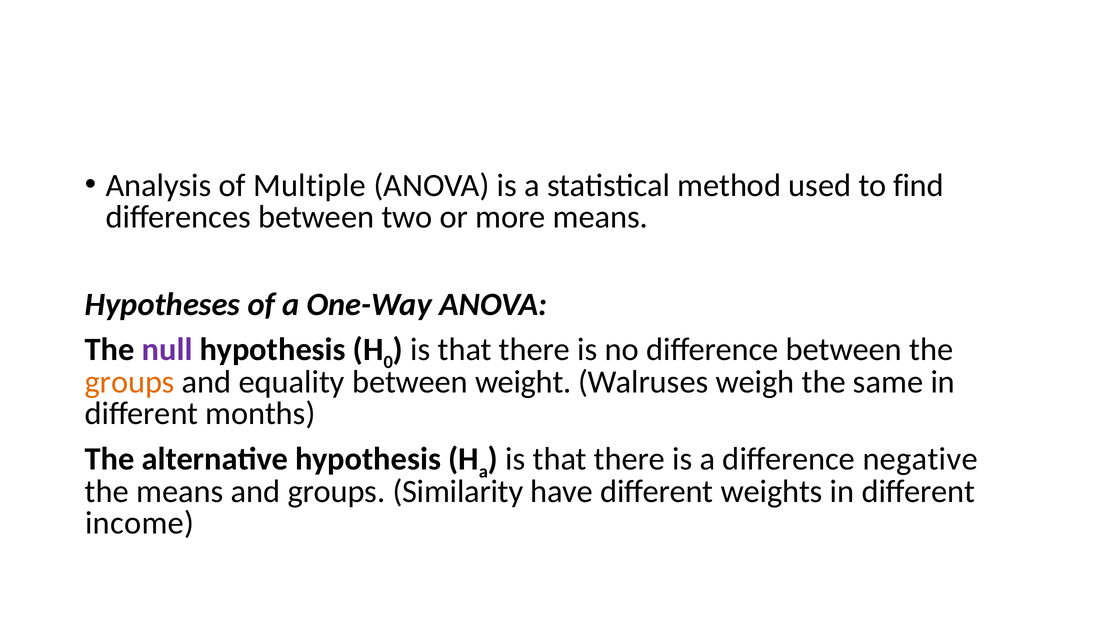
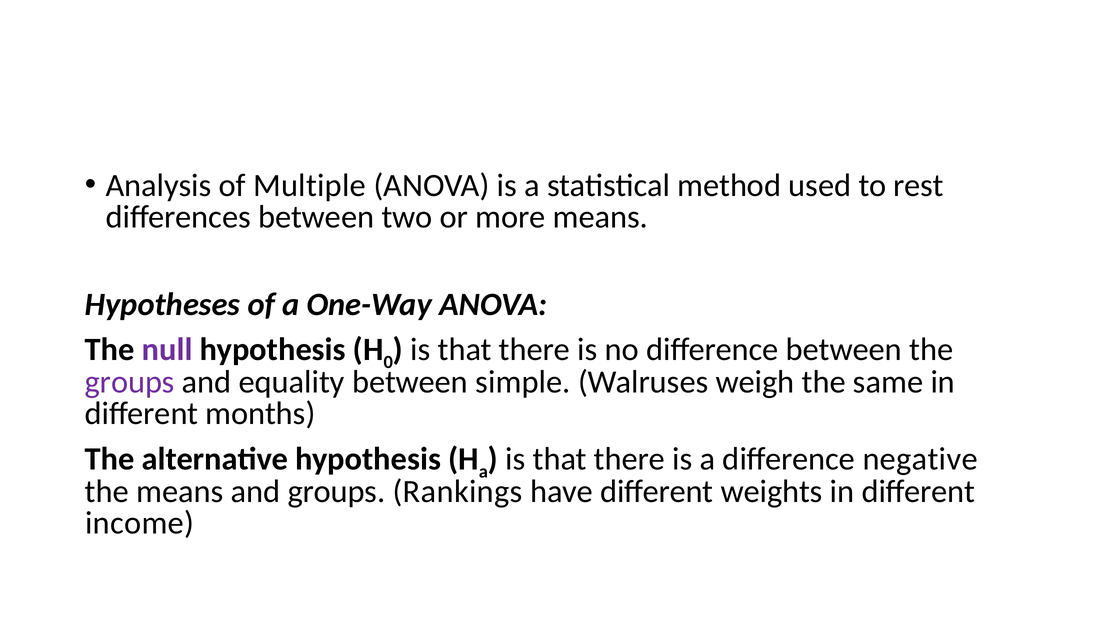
find: find -> rest (919, 185)
groups colour: orange -> purple (130, 382)
weight: weight -> simple (523, 382)
Similarity: Similarity -> Rankings (458, 492)
